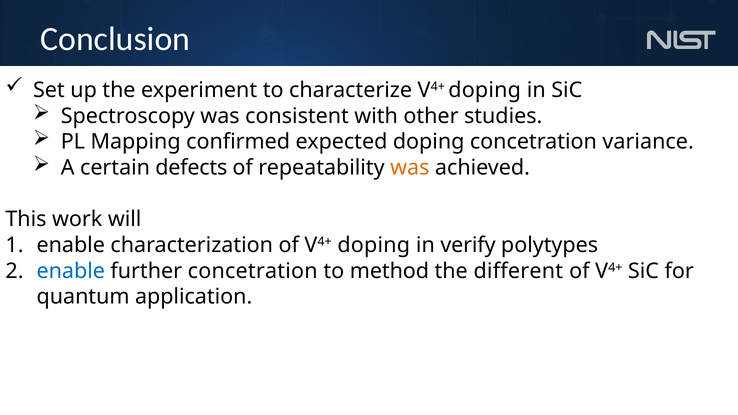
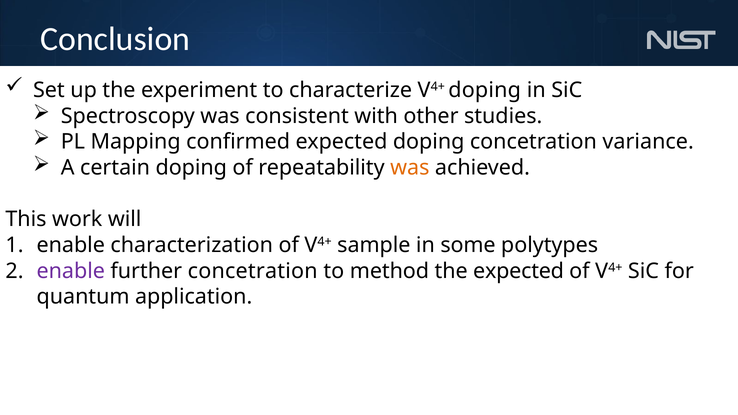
certain defects: defects -> doping (191, 168)
of V4+ doping: doping -> sample (374, 245)
verify: verify -> some (468, 245)
enable colour: blue -> purple (71, 271)
the different: different -> expected (519, 271)
